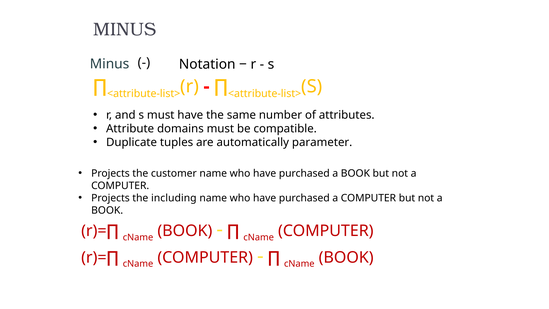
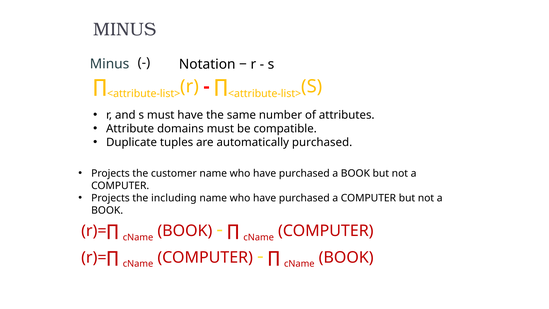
automatically parameter: parameter -> purchased (322, 142)
